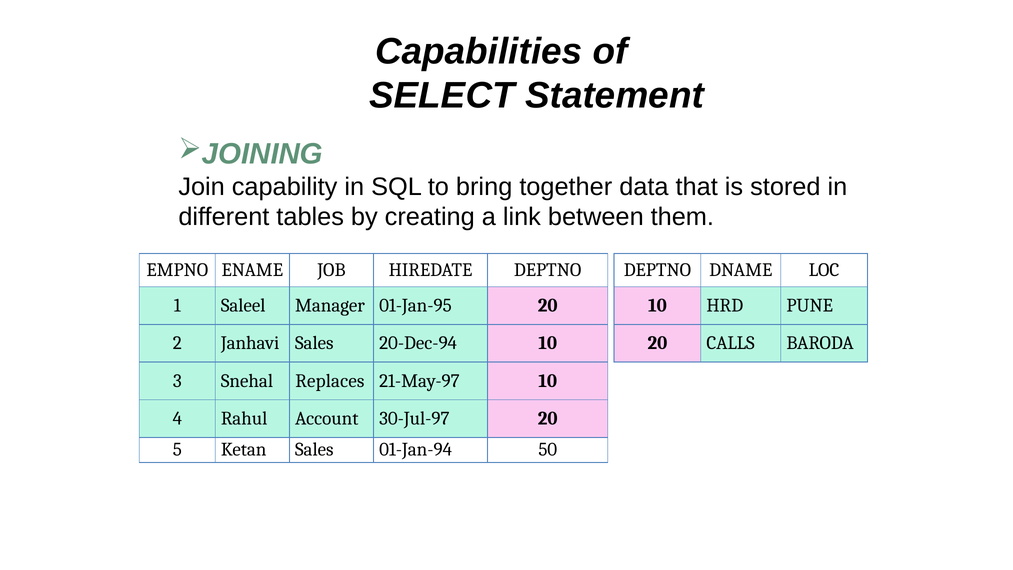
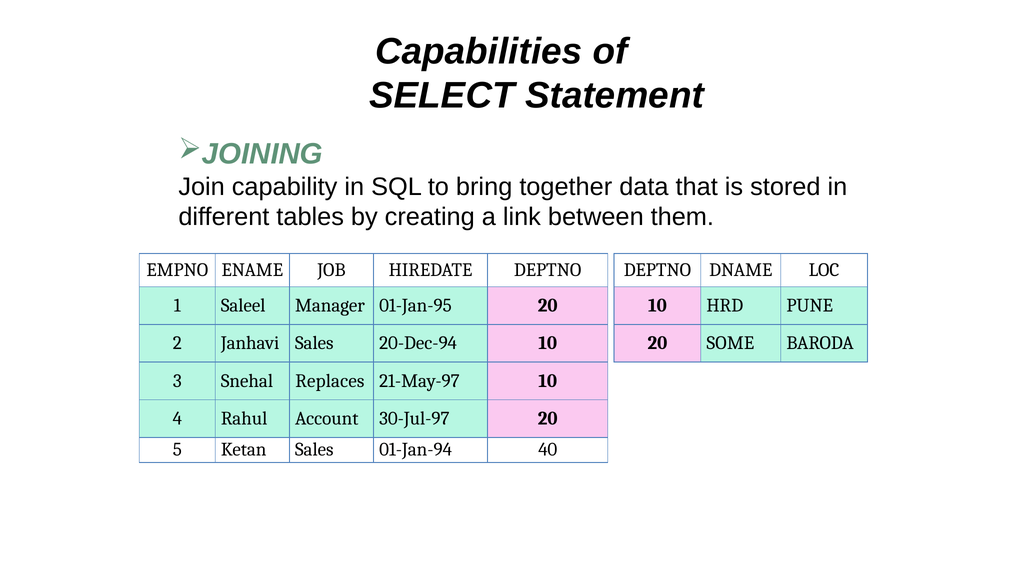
CALLS: CALLS -> SOME (730, 343)
50: 50 -> 40 (548, 450)
